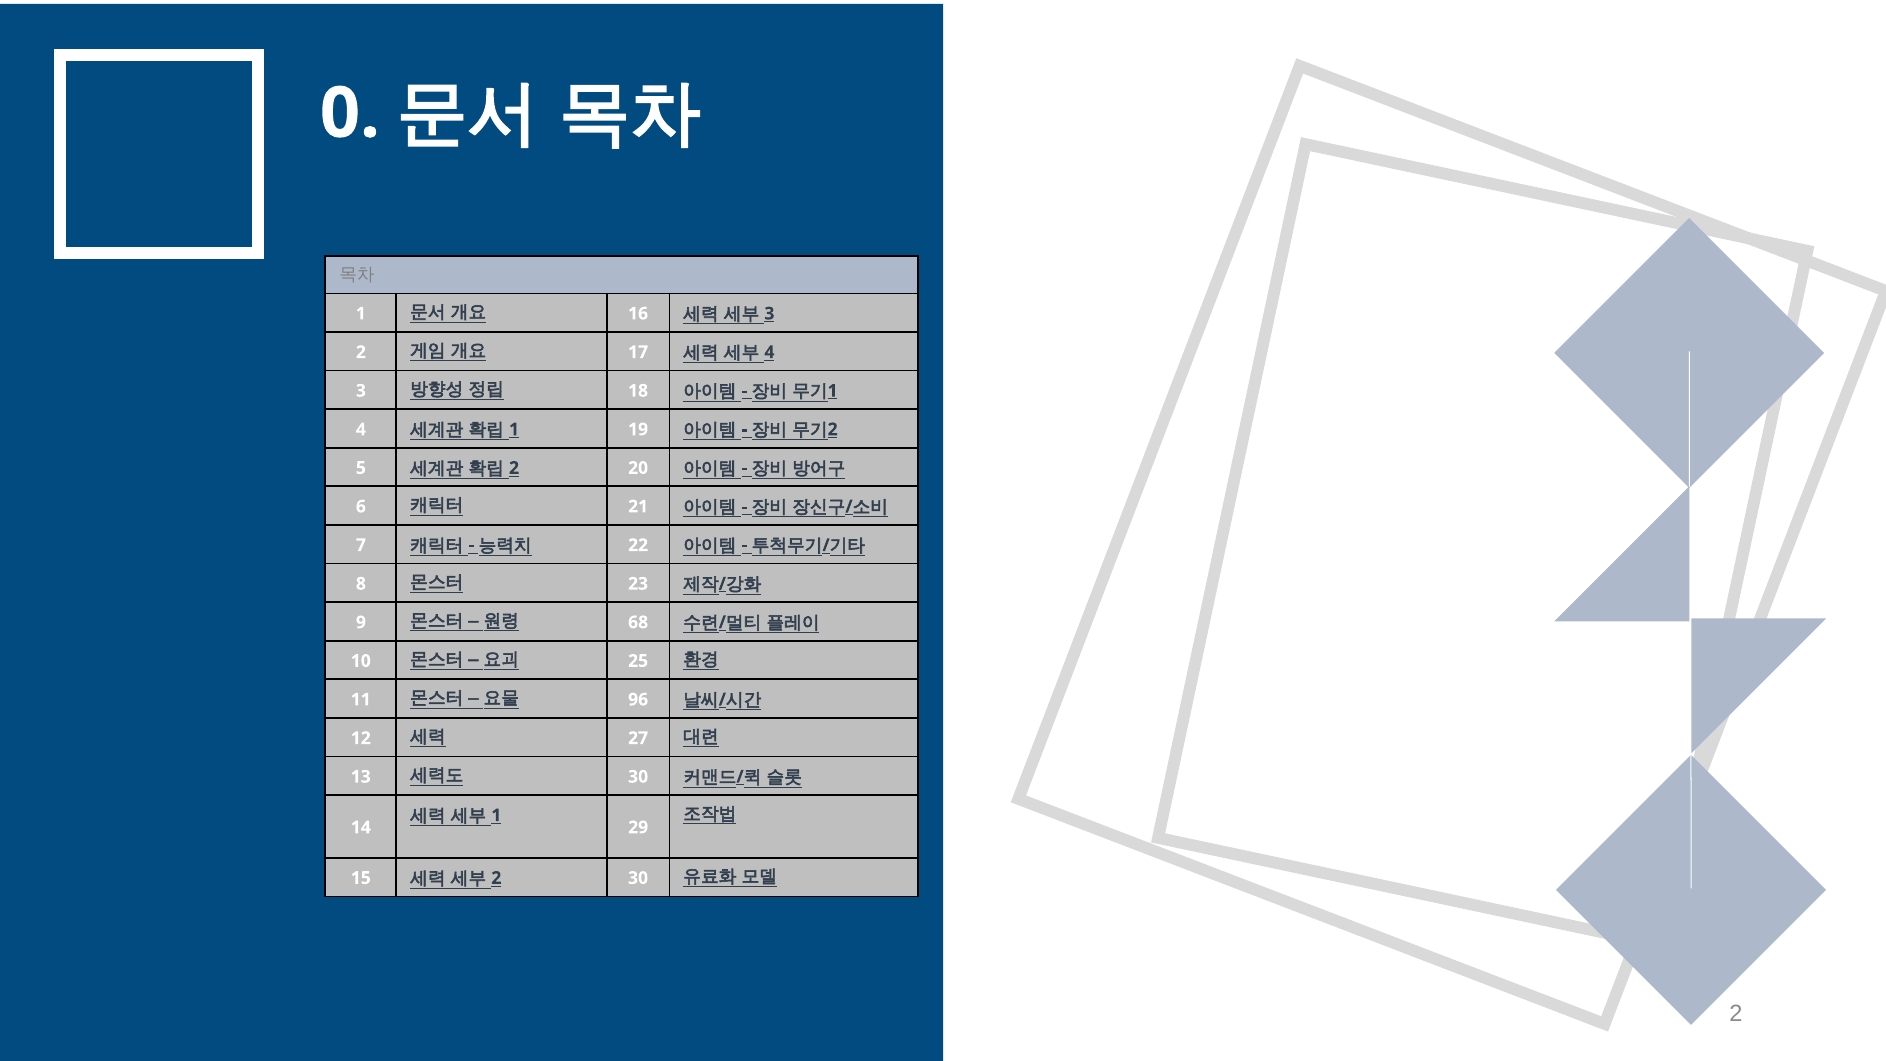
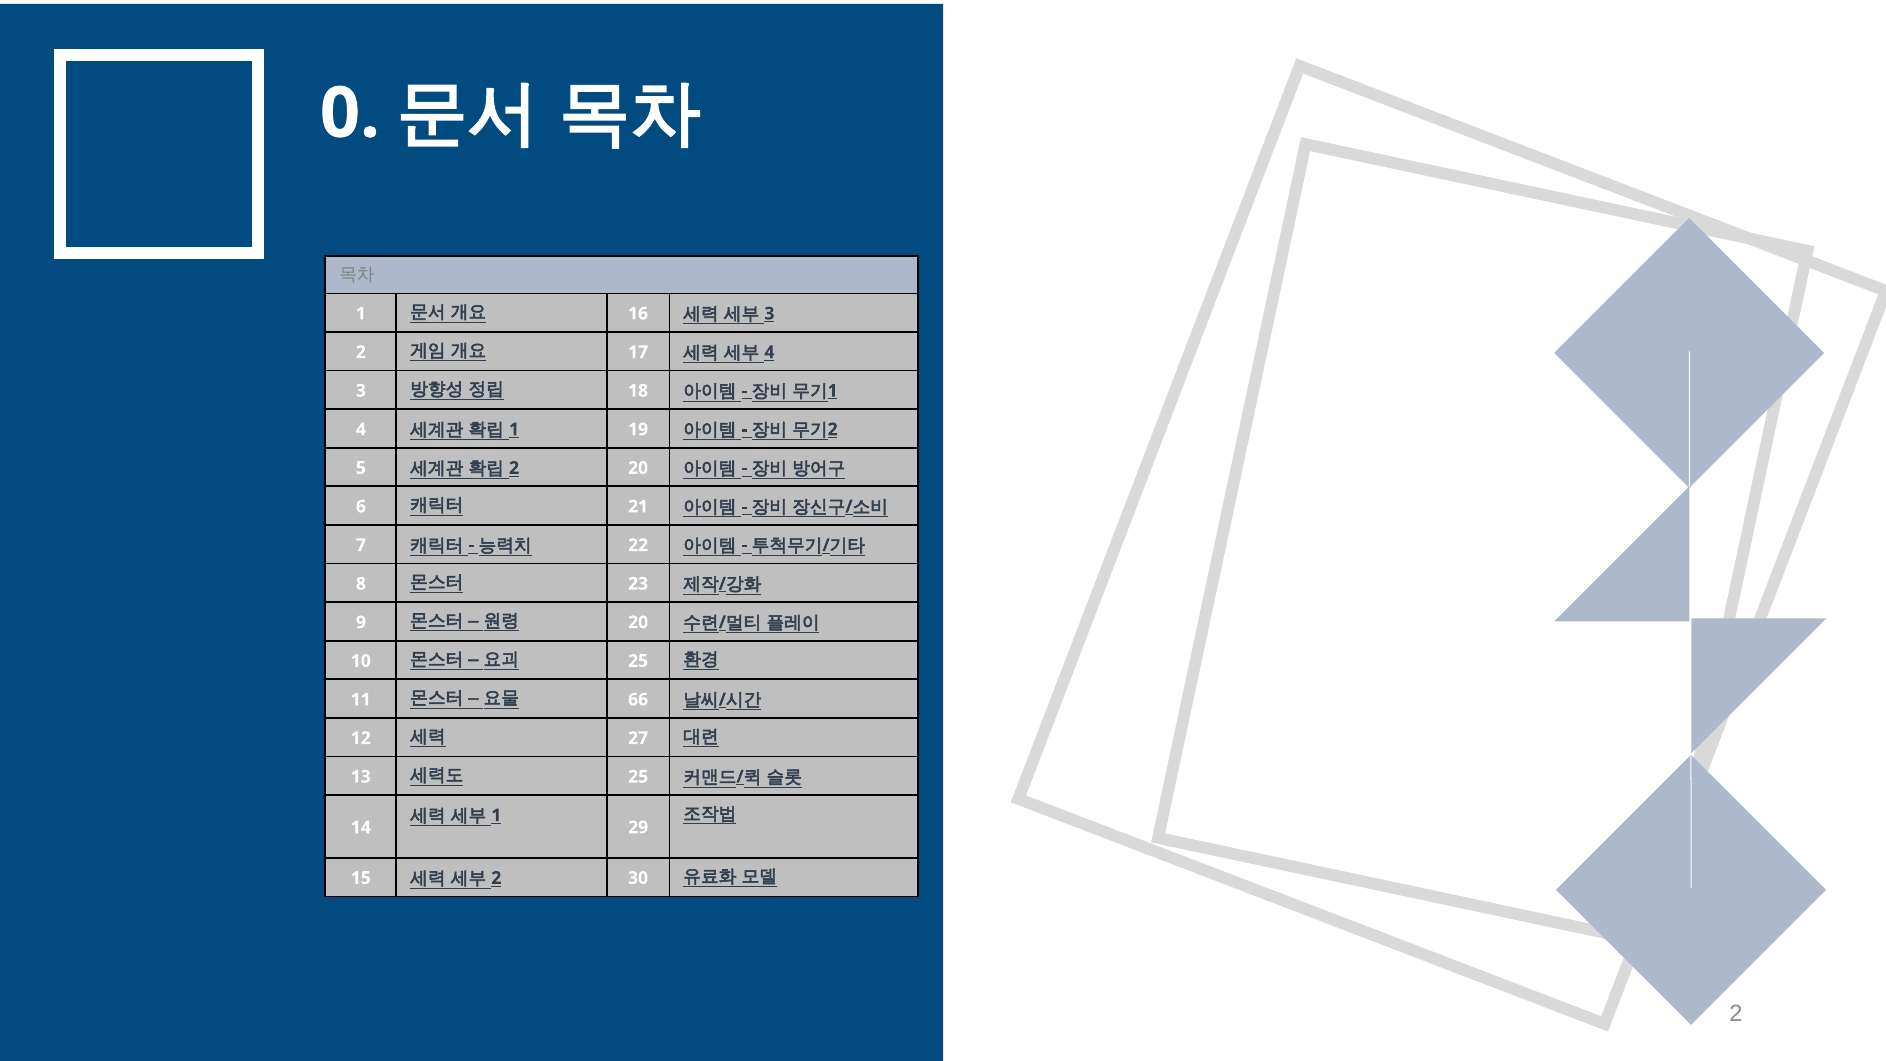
68: 68 -> 20 (638, 622)
96: 96 -> 66 (638, 700)
30: 30 -> 25 (638, 777)
